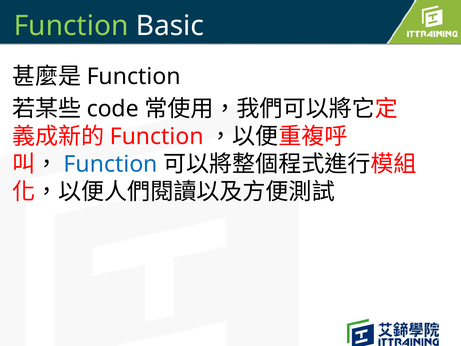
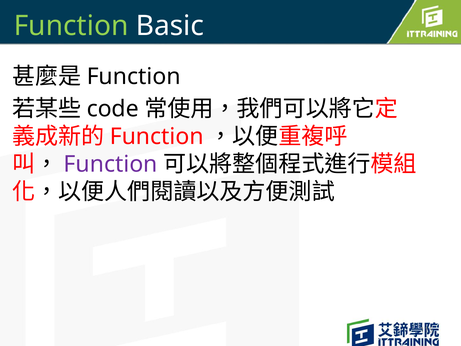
Function colour: blue -> purple (111, 164)
